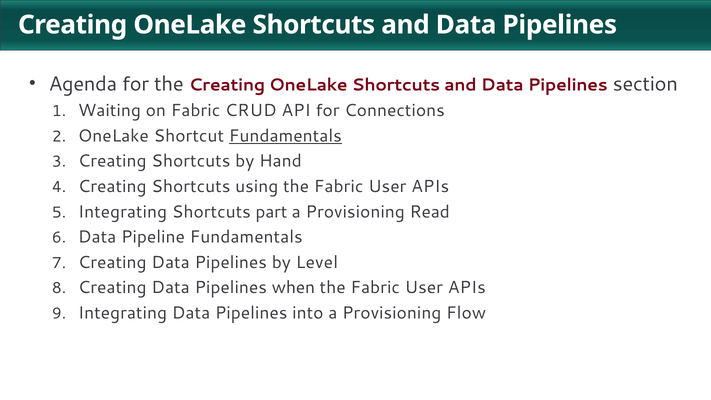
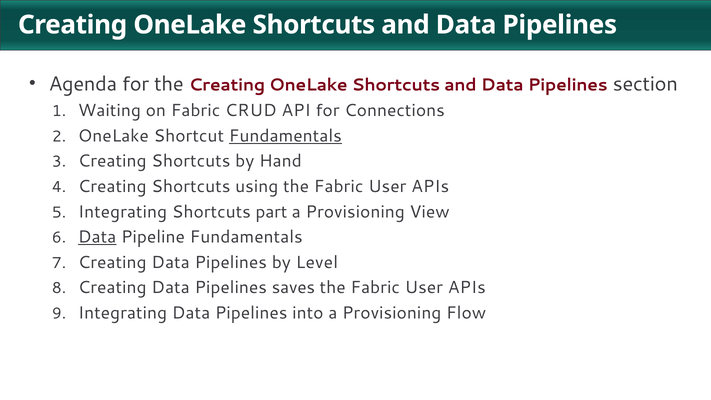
Read: Read -> View (430, 212)
Data underline: none -> present (97, 237)
when: when -> saves (293, 288)
